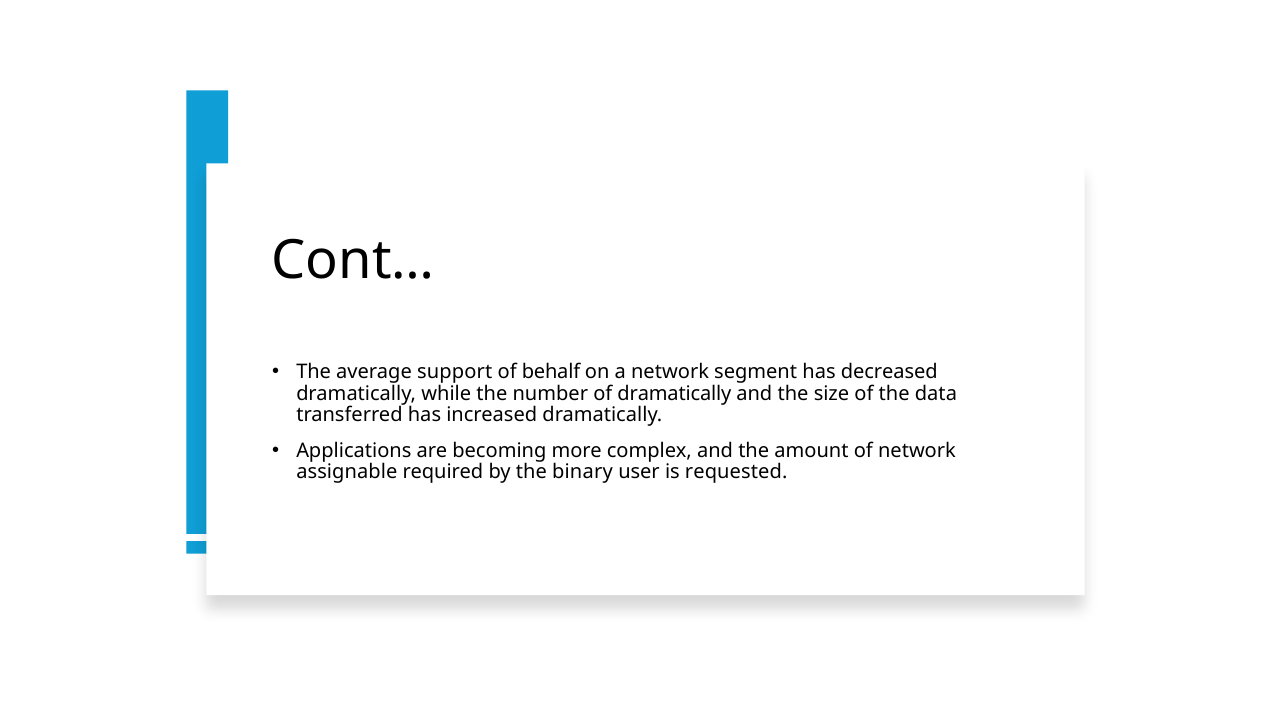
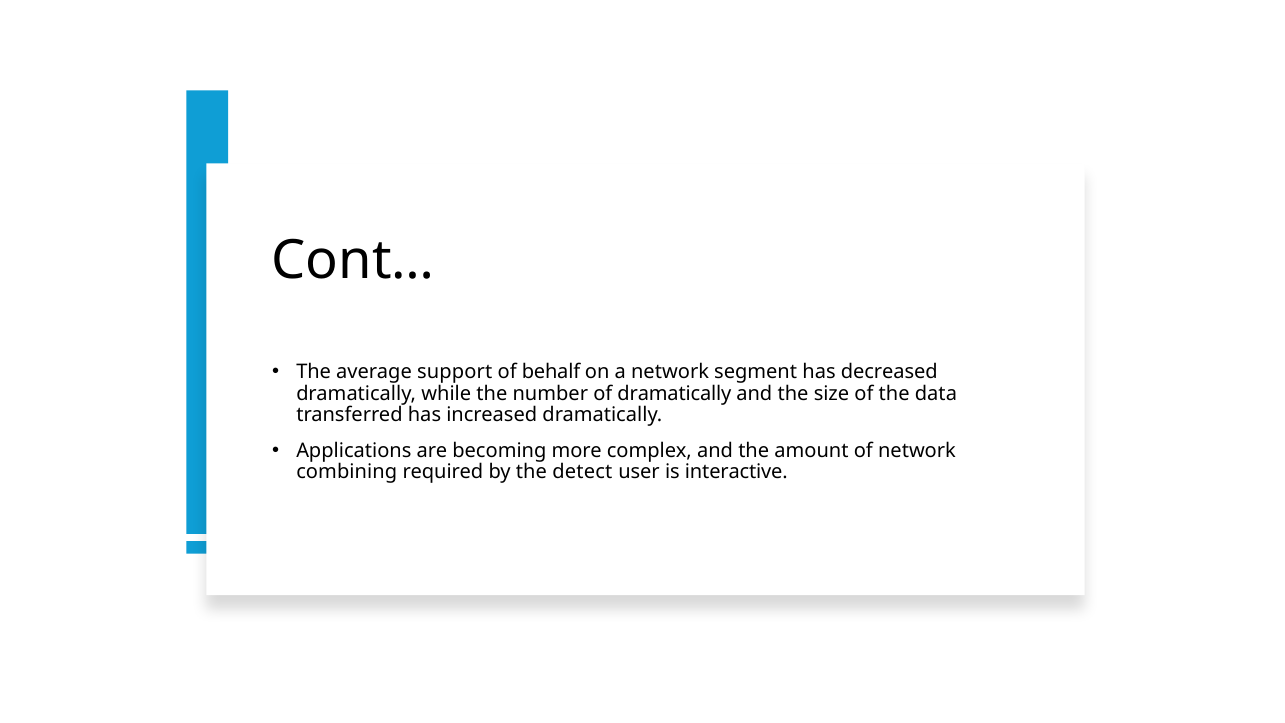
assignable: assignable -> combining (347, 472)
binary: binary -> detect (582, 472)
requested: requested -> interactive (736, 472)
